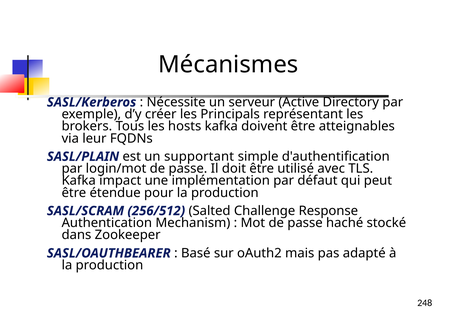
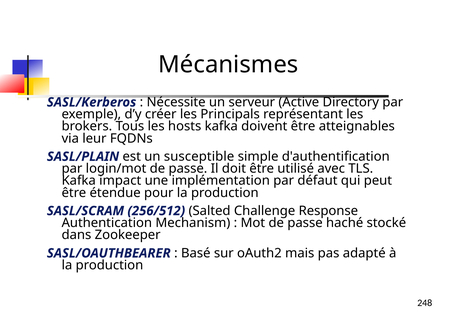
supportant: supportant -> susceptible (199, 157)
